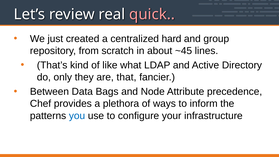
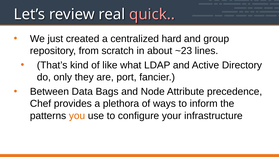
~45: ~45 -> ~23 (184, 51)
that: that -> port (127, 77)
you colour: blue -> orange (77, 116)
